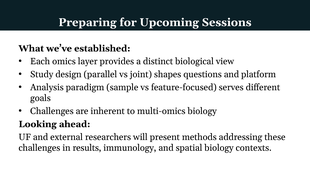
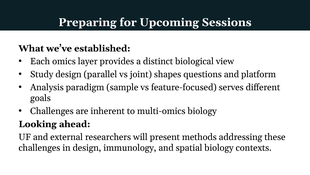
in results: results -> design (87, 147)
